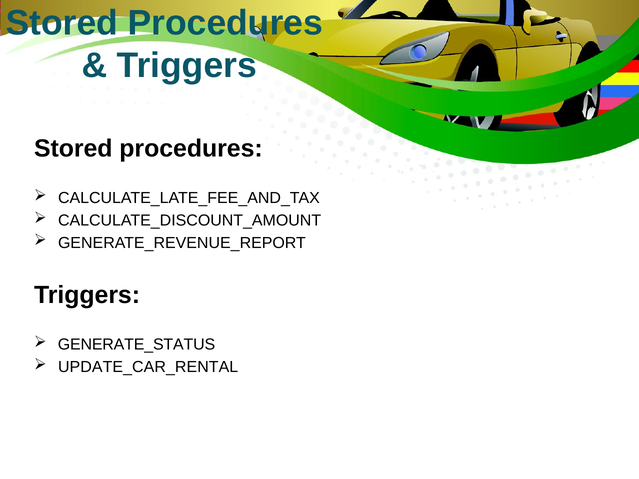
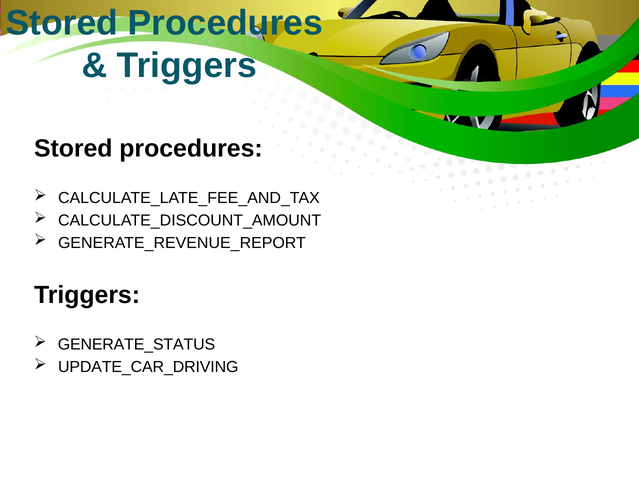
UPDATE_CAR_RENTAL: UPDATE_CAR_RENTAL -> UPDATE_CAR_DRIVING (148, 367)
